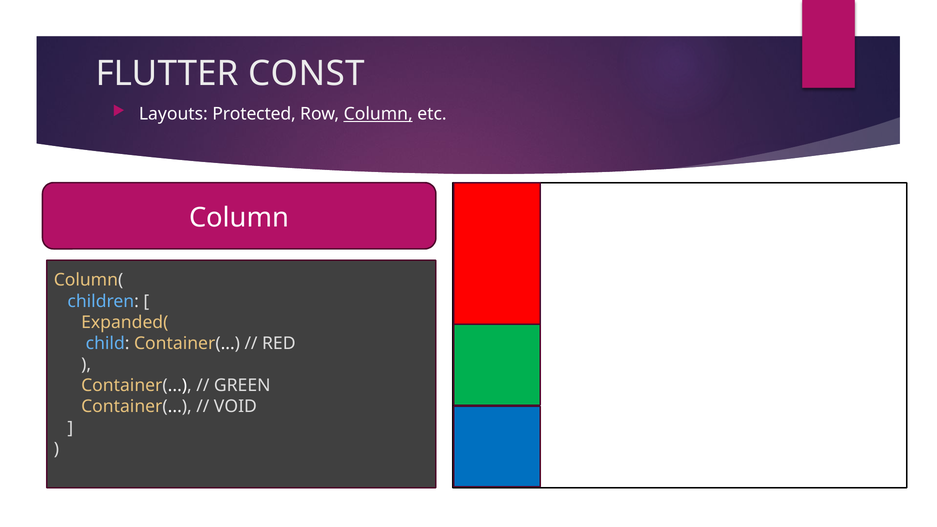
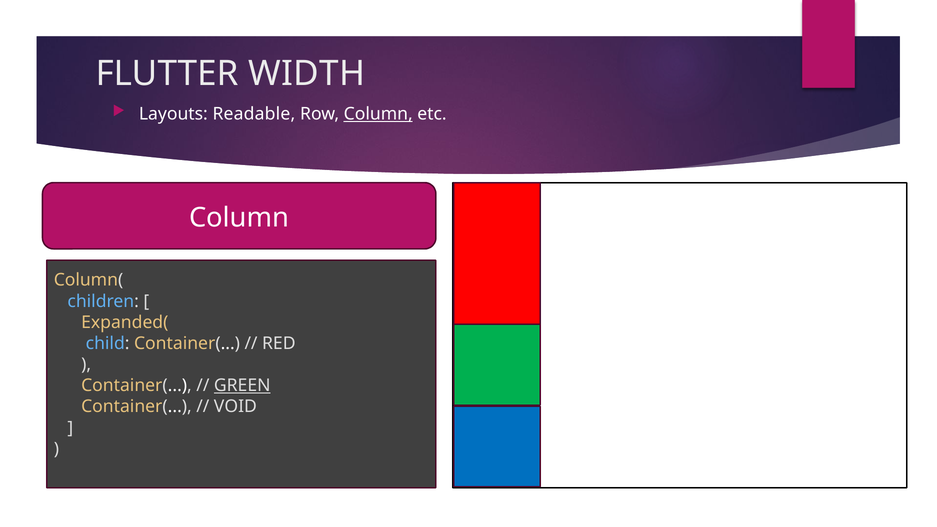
CONST: CONST -> WIDTH (307, 74)
Protected: Protected -> Readable (254, 114)
GREEN underline: none -> present (242, 386)
